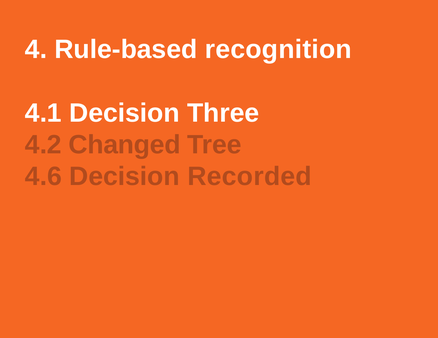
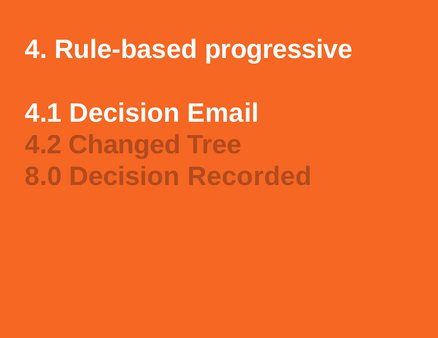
recognition: recognition -> progressive (279, 49)
Three: Three -> Email (223, 113)
4.6: 4.6 -> 8.0 (43, 177)
